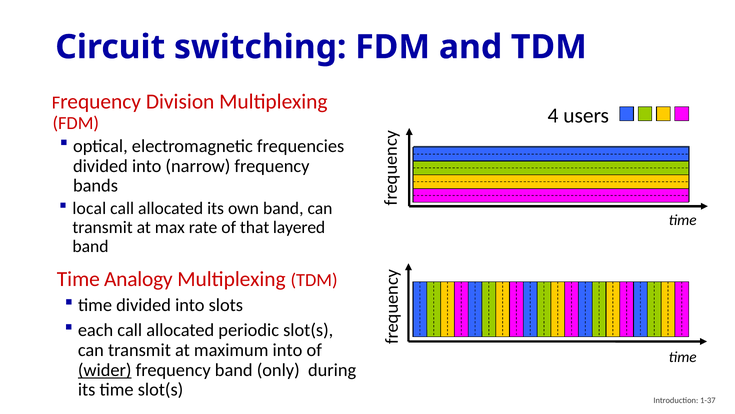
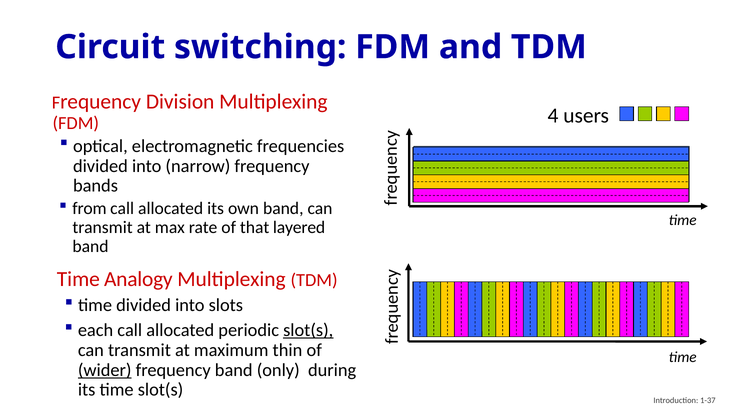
local: local -> from (89, 208)
slot(s underline: none -> present (308, 330)
maximum into: into -> thin (287, 350)
